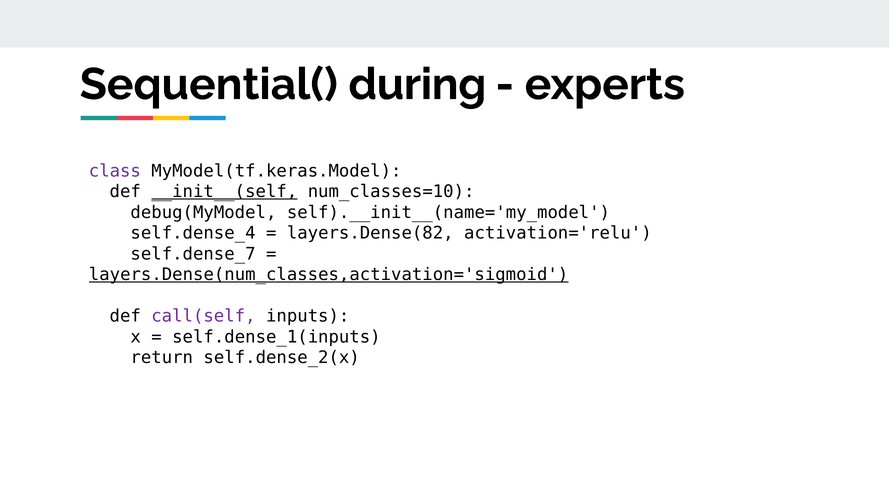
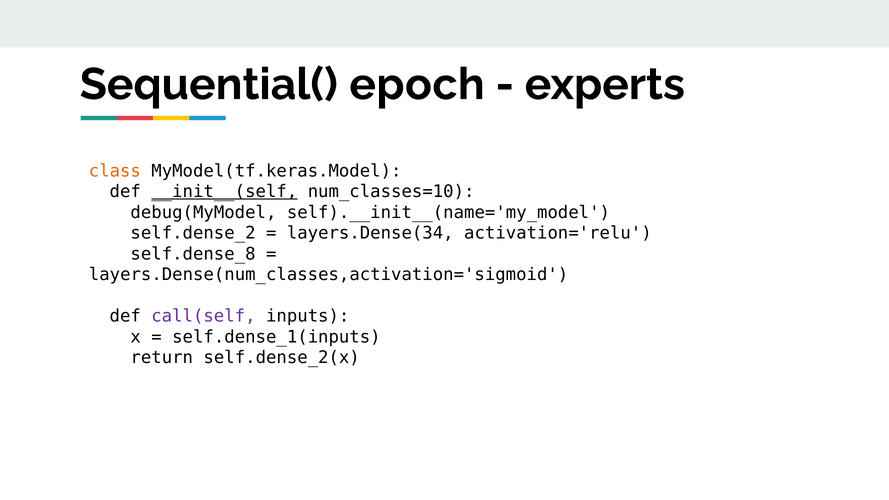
during: during -> epoch (417, 84)
class colour: purple -> orange (115, 171)
self.dense_4: self.dense_4 -> self.dense_2 (193, 233)
layers.Dense(82: layers.Dense(82 -> layers.Dense(34 (370, 233)
self.dense_7: self.dense_7 -> self.dense_8 (193, 254)
layers.Dense(num_classes,activation='sigmoid underline: present -> none (329, 275)
